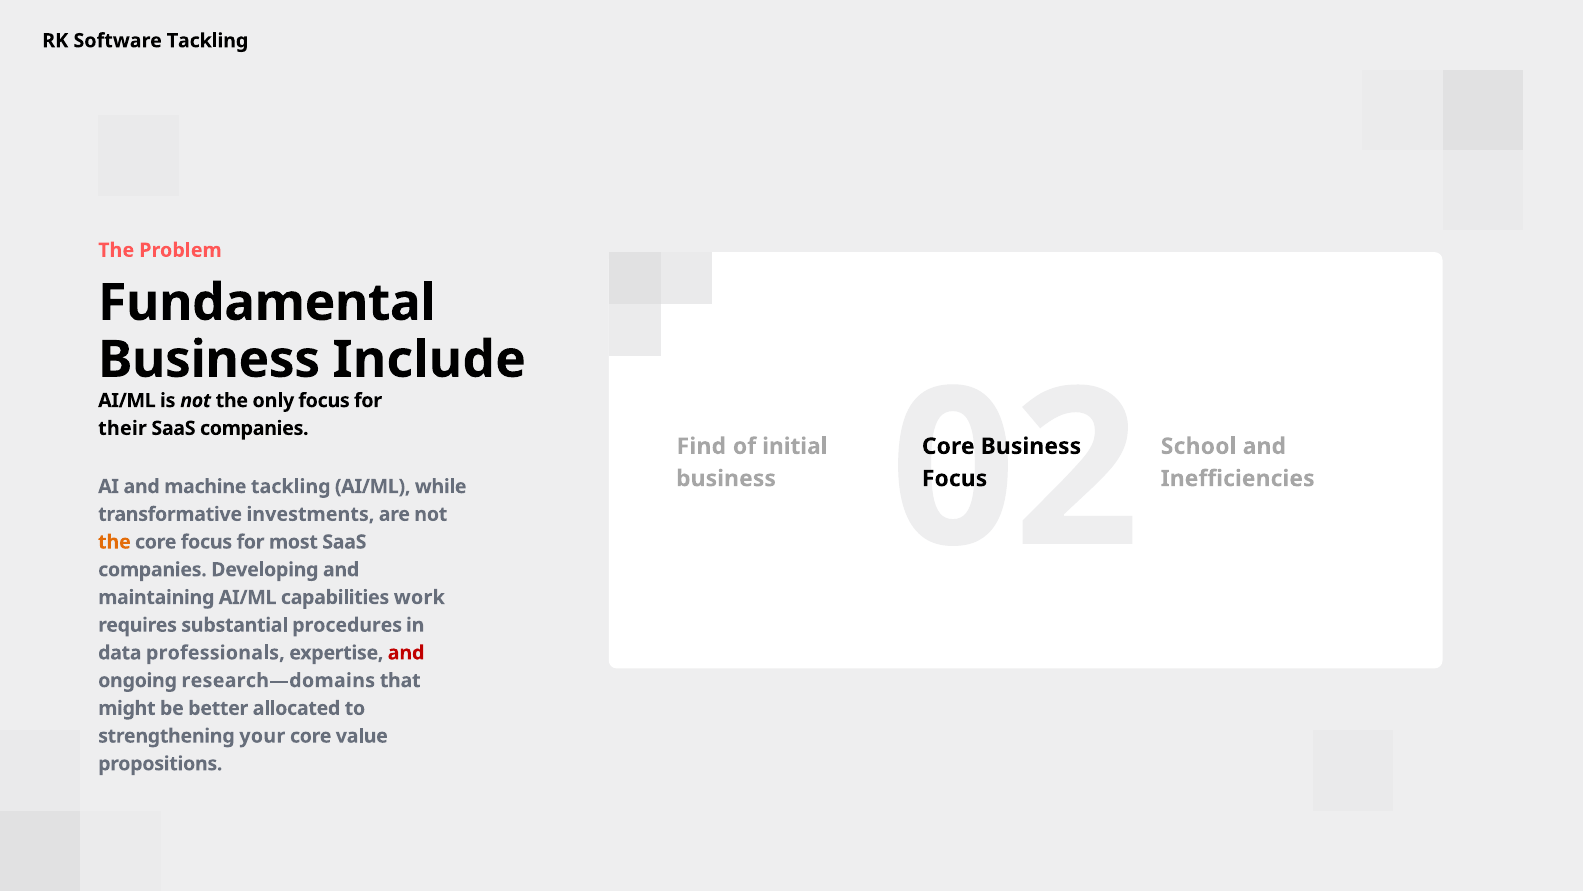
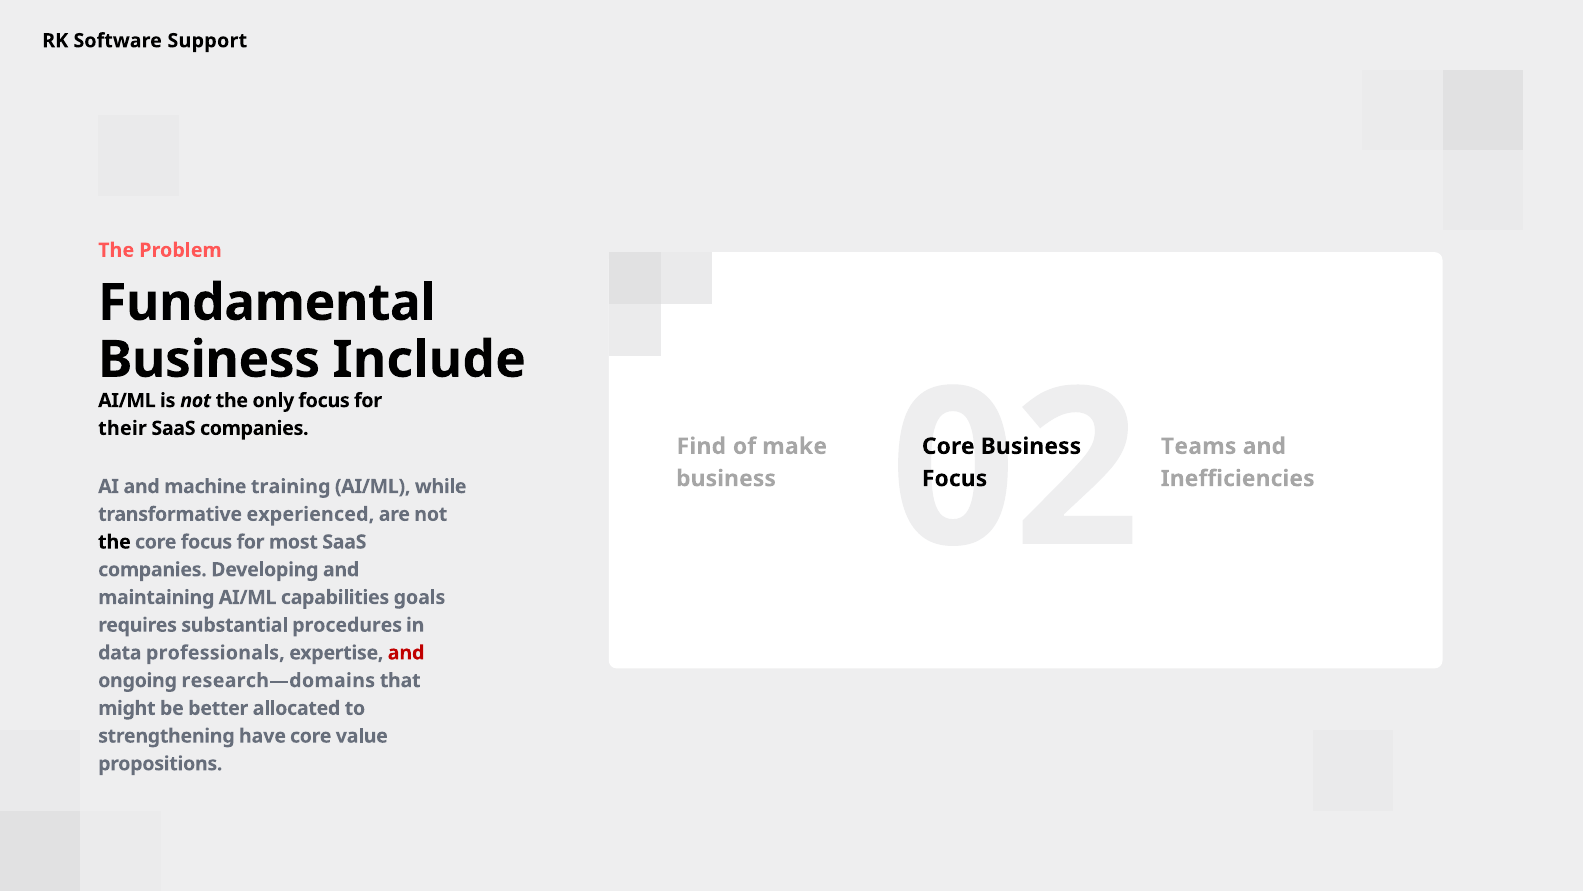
Software Tackling: Tackling -> Support (207, 41)
initial: initial -> make (795, 446)
School: School -> Teams (1199, 446)
machine tackling: tackling -> training (291, 486)
investments: investments -> experienced (310, 514)
the colour: orange -> black (114, 542)
work: work -> goals (419, 597)
your: your -> have (262, 736)
